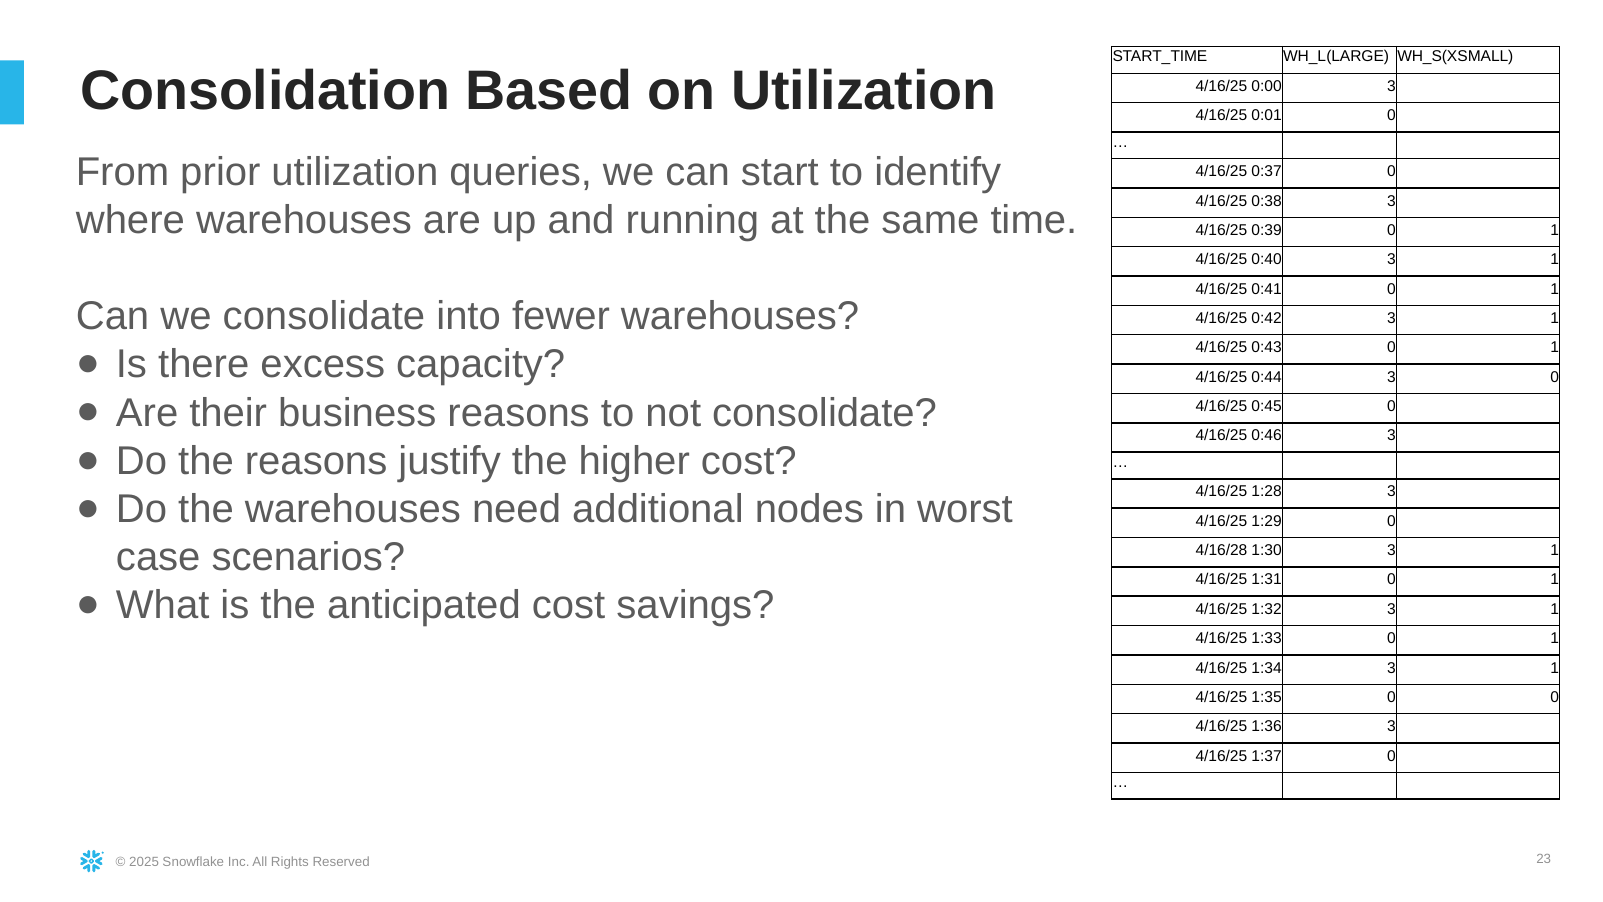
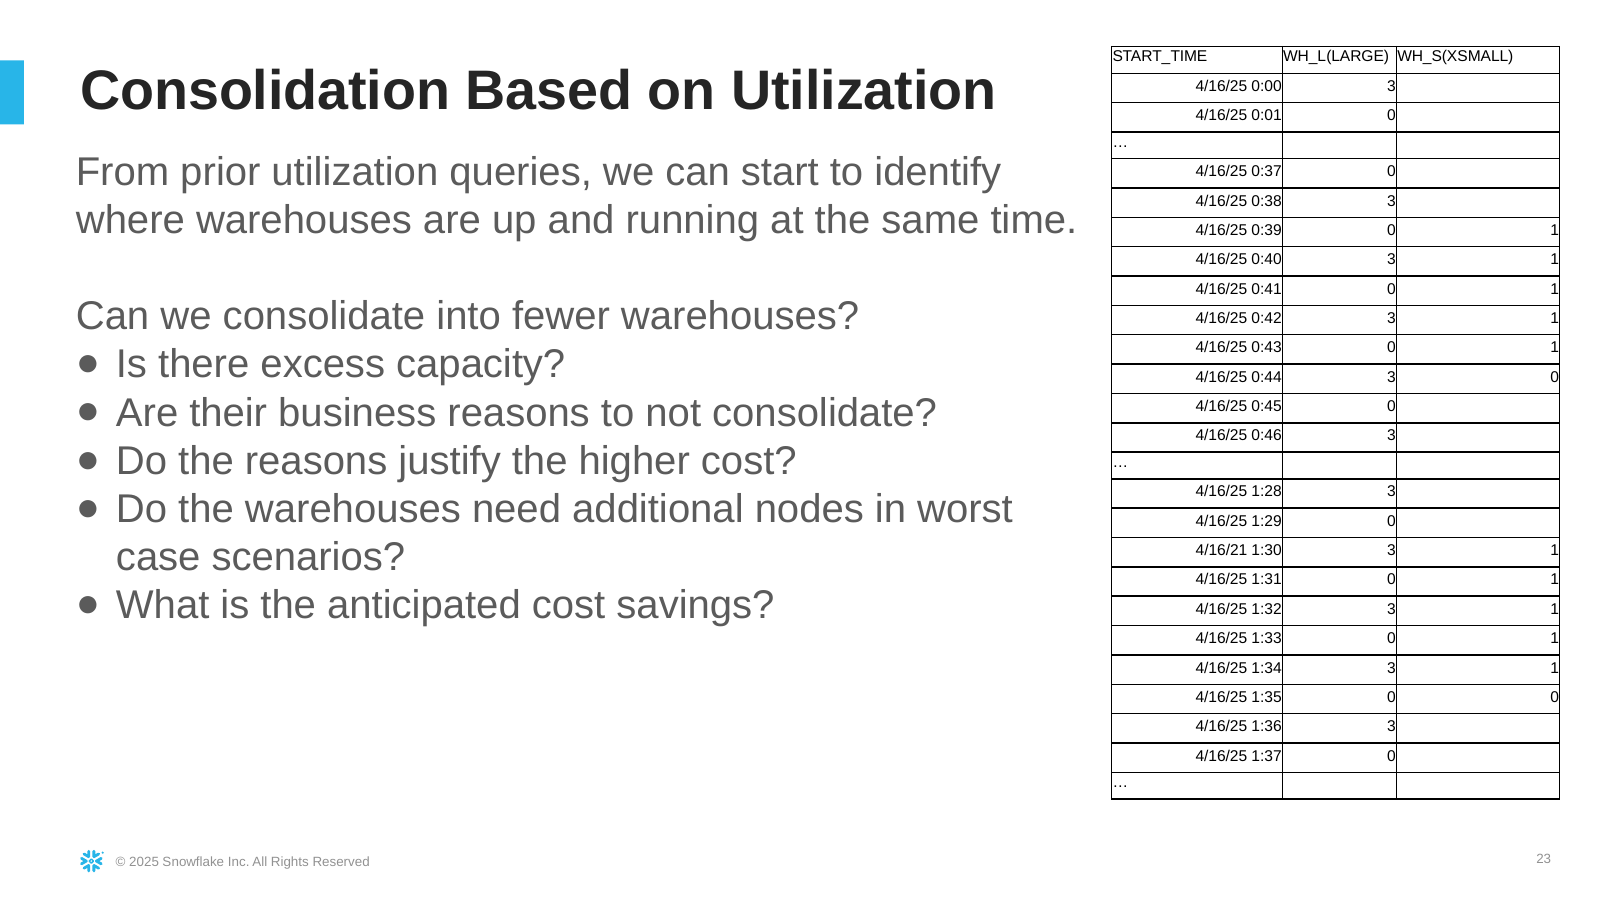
4/16/28: 4/16/28 -> 4/16/21 (1221, 550)
